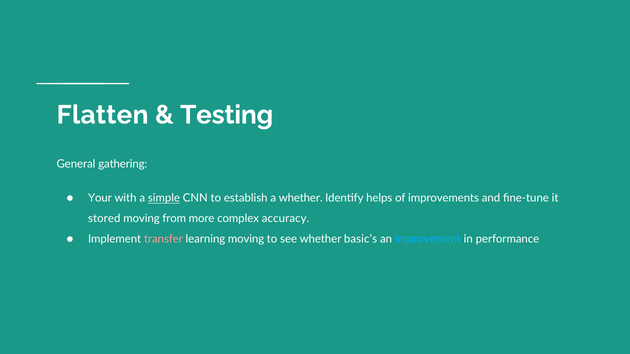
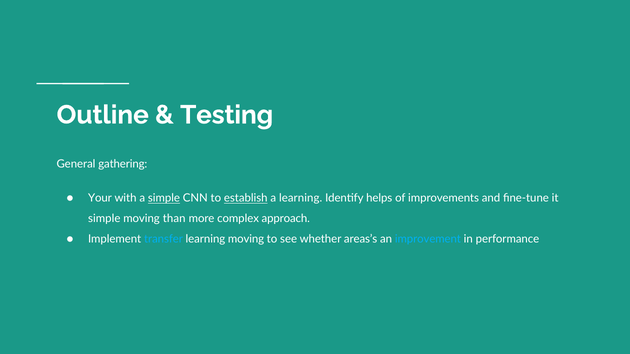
Flatten: Flatten -> Outline (103, 115)
establish underline: none -> present (246, 198)
a whether: whether -> learning (301, 198)
stored: stored -> simple (104, 219)
from: from -> than (174, 219)
accuracy: accuracy -> approach (286, 219)
transfer colour: pink -> light blue (163, 239)
basic’s: basic’s -> areas’s (361, 239)
